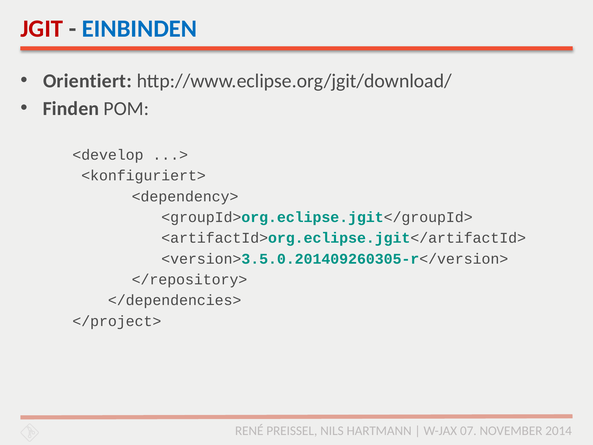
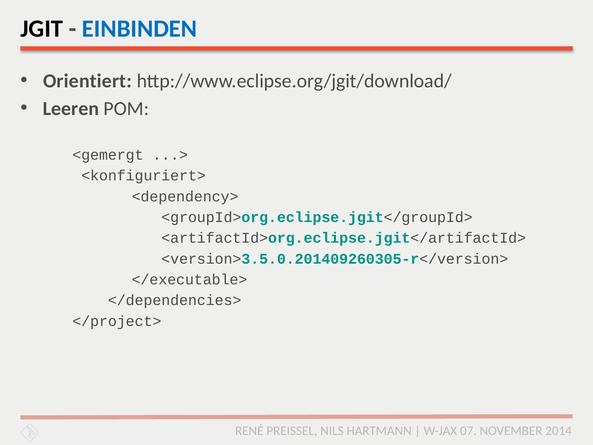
JGIT colour: red -> black (42, 29)
Finden: Finden -> Leeren (71, 108)
<develop: <develop -> <gemergt (108, 155)
</repository>: </repository> -> </executable> (189, 279)
